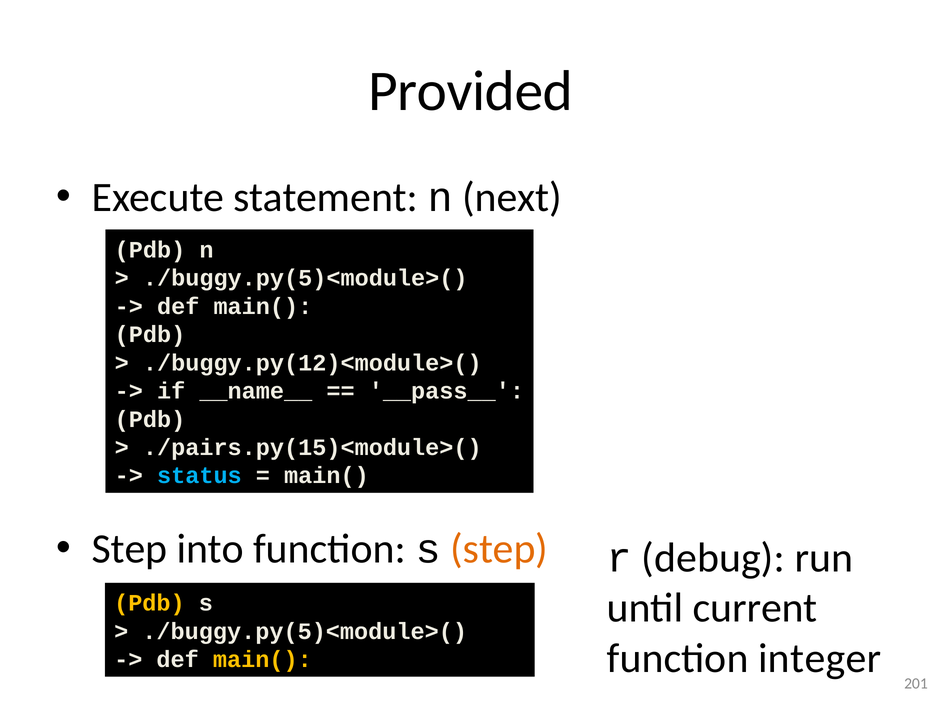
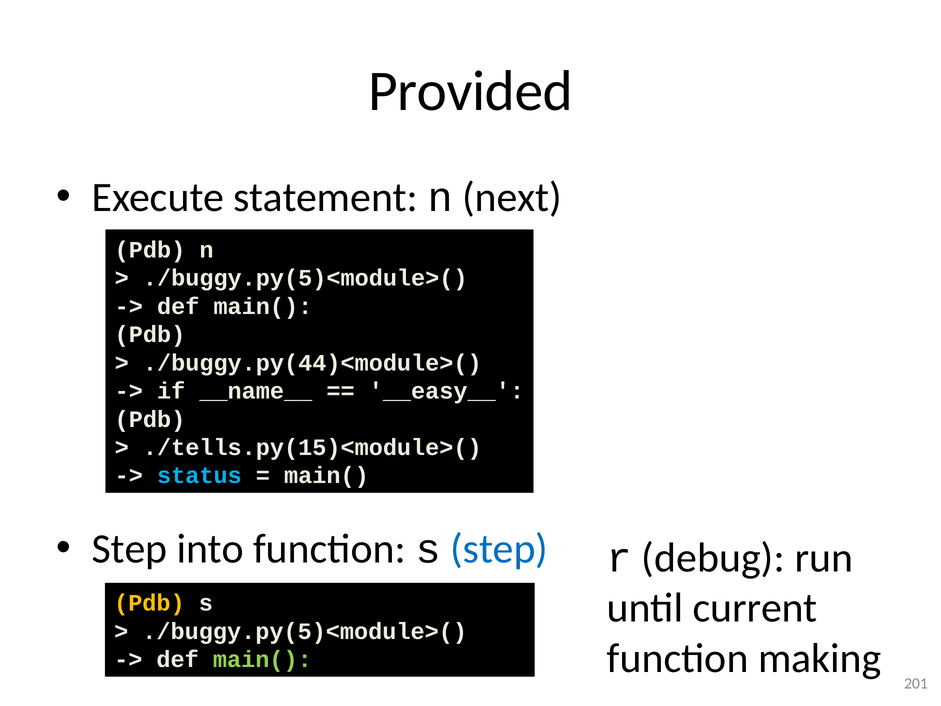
./buggy.py(12)<module>(: ./buggy.py(12)<module>( -> ./buggy.py(44)<module>( (312, 363)
__pass__: __pass__ -> __easy__ (446, 391)
./pairs.py(15)<module>(: ./pairs.py(15)<module>( -> ./tells.py(15)<module>( (312, 447)
step colour: orange -> blue (499, 549)
integer: integer -> making (820, 658)
main( colour: yellow -> light green (262, 659)
